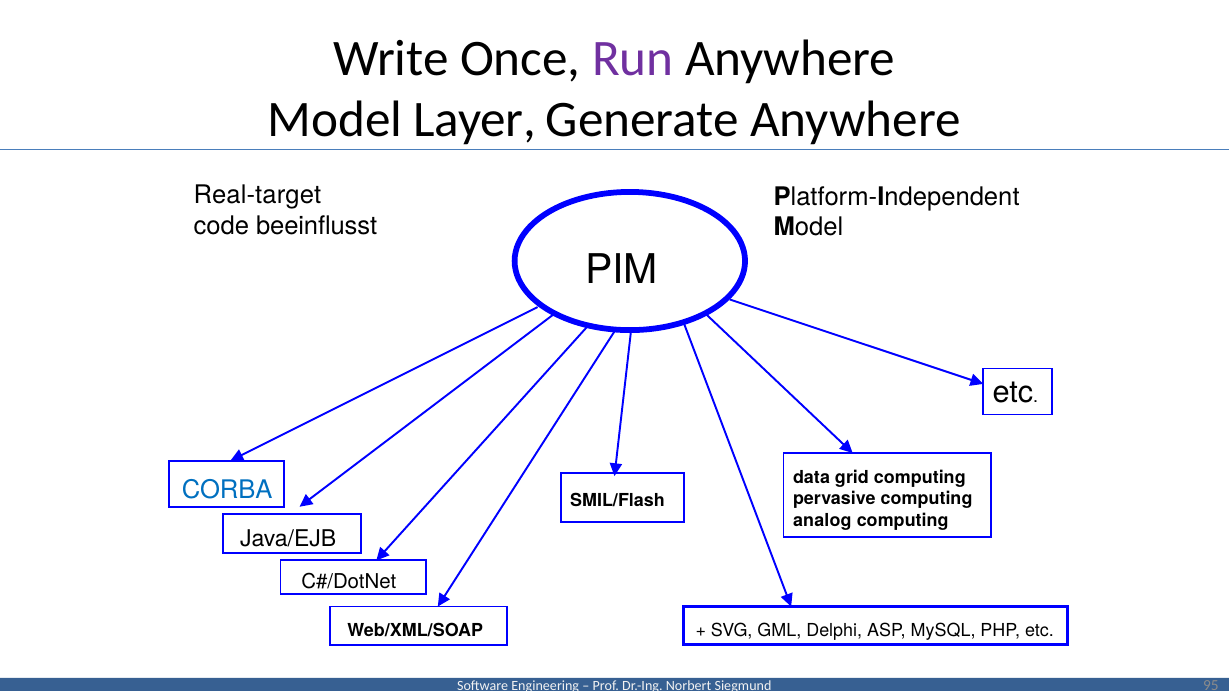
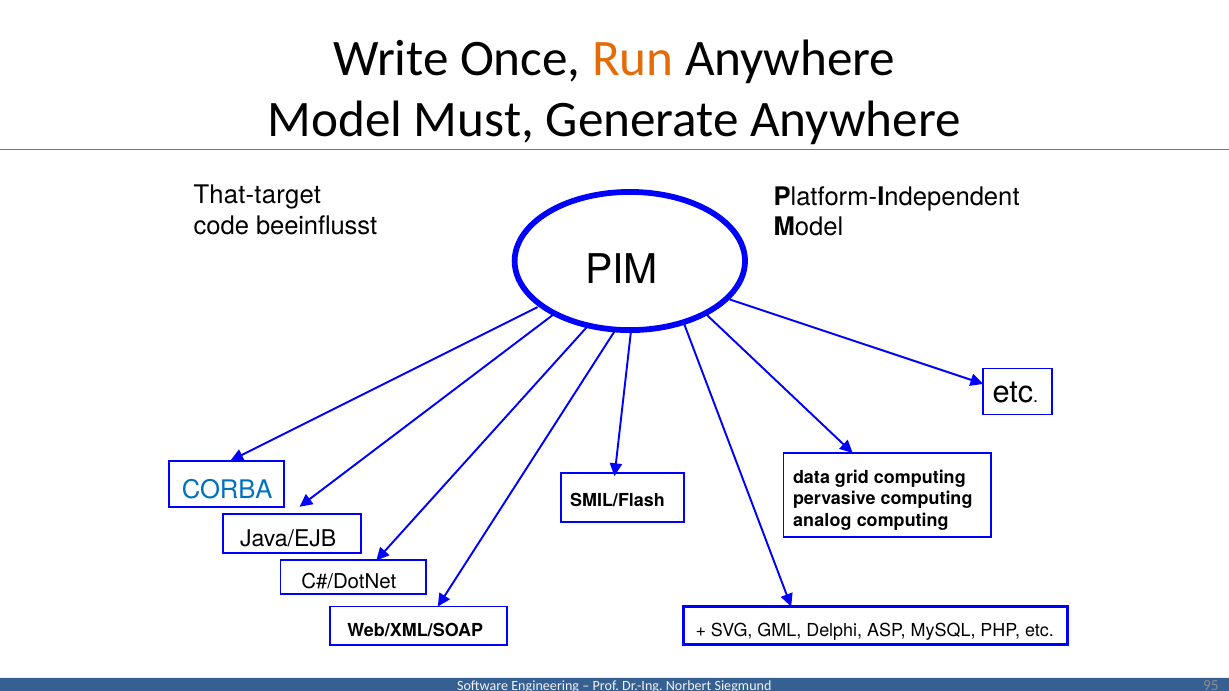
Run colour: purple -> orange (633, 58)
Layer: Layer -> Must (474, 120)
Real-target: Real-target -> That-target (257, 195)
